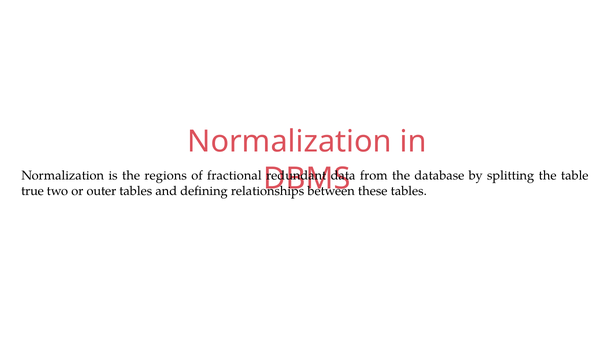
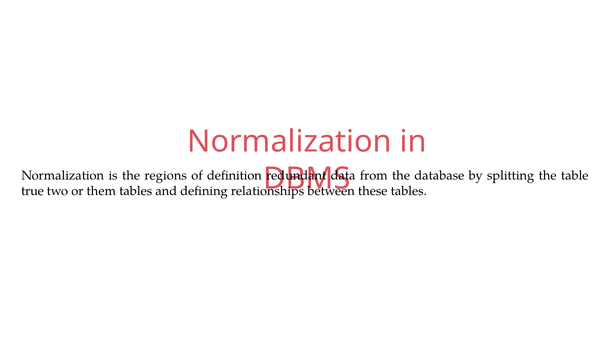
fractional: fractional -> definition (234, 176)
outer: outer -> them (101, 191)
